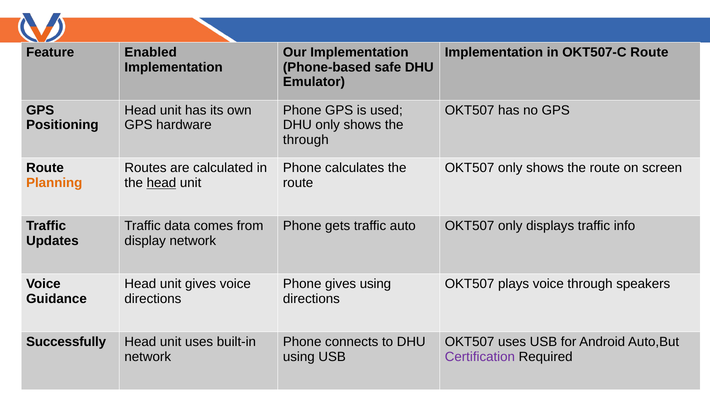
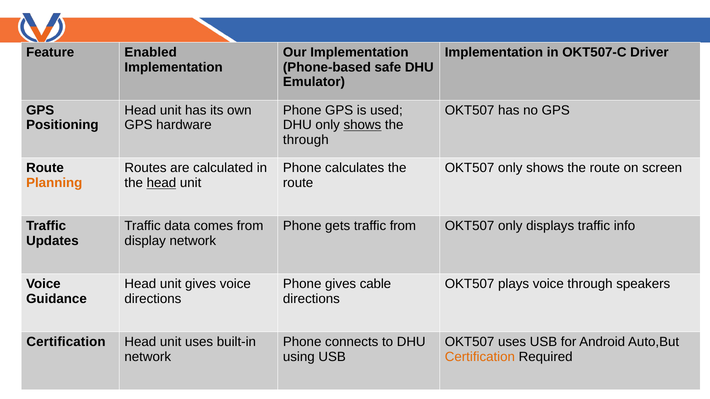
OKT507-C Route: Route -> Driver (649, 52)
shows underline: none -> present (362, 125)
traffic auto: auto -> from (403, 226)
gives using: using -> cable (375, 284)
Successfully: Successfully -> Certification (66, 342)
Certification colour: purple -> orange (480, 357)
